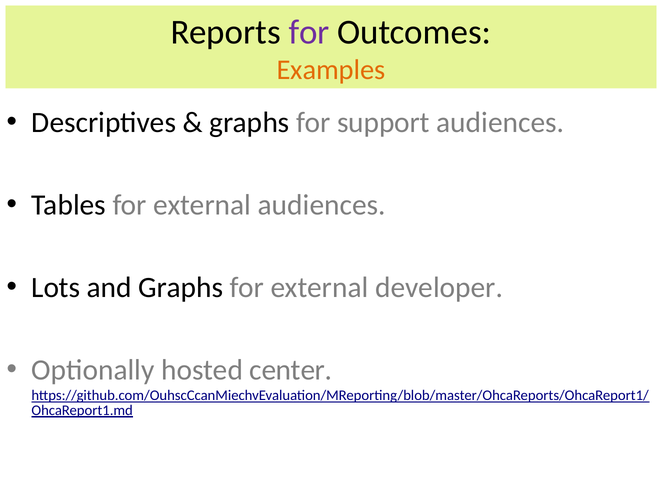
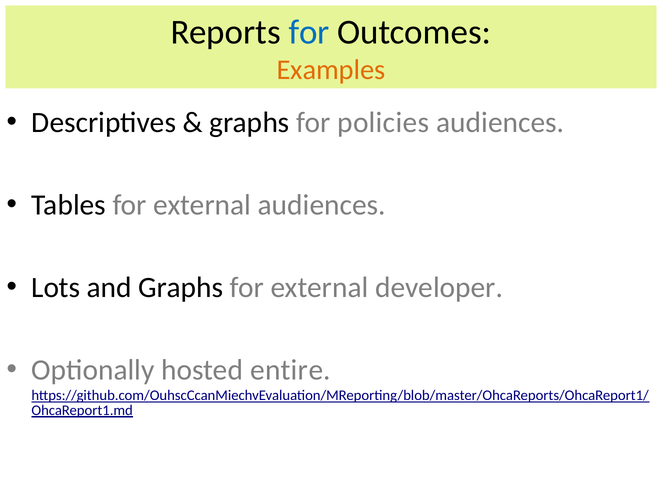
for colour: purple -> blue (309, 32)
support: support -> policies (383, 122)
center: center -> entire (291, 370)
